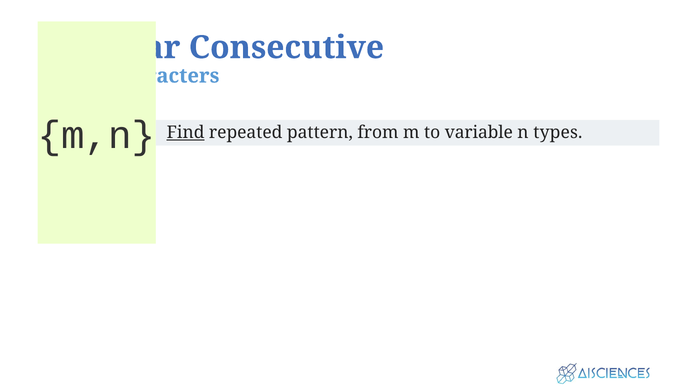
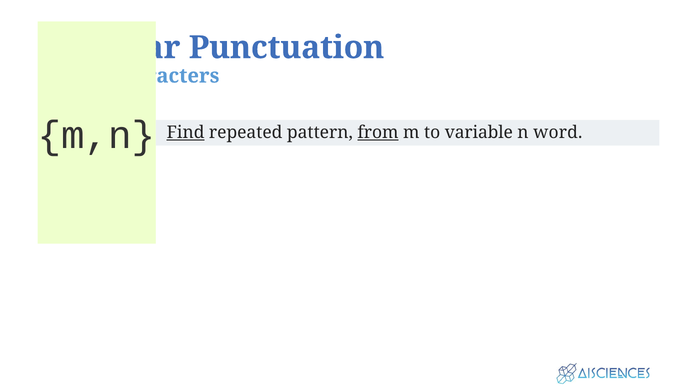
Consecutive: Consecutive -> Punctuation (287, 48)
from underline: none -> present (378, 133)
types: types -> word (558, 133)
